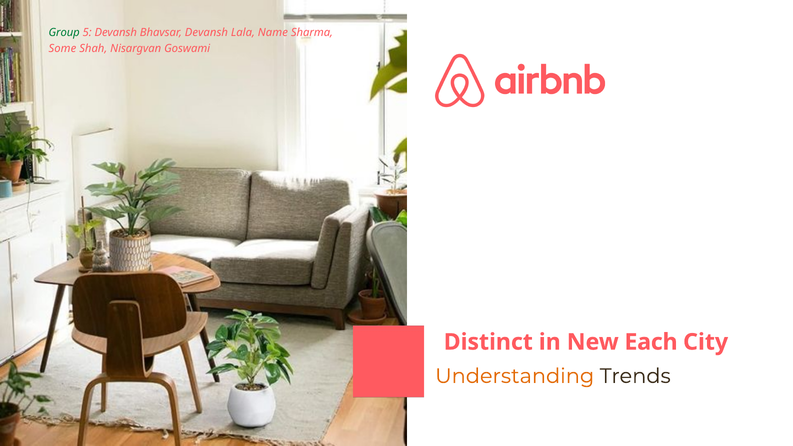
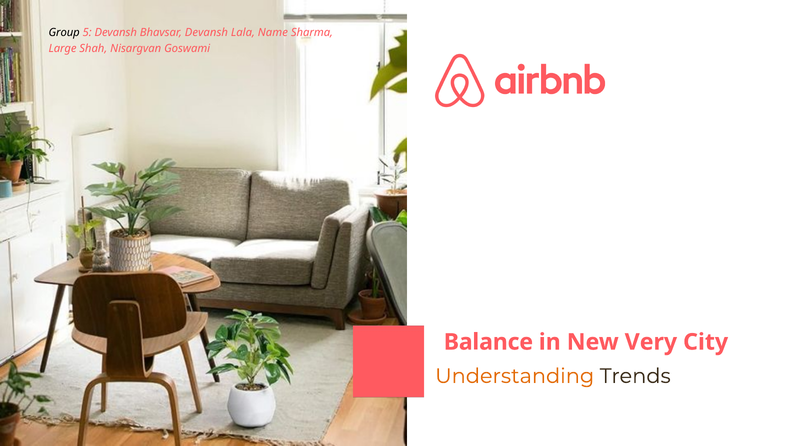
Group colour: green -> black (64, 33)
Some: Some -> Large (63, 48)
Distinct: Distinct -> Balance (488, 342)
Each: Each -> Very (651, 342)
